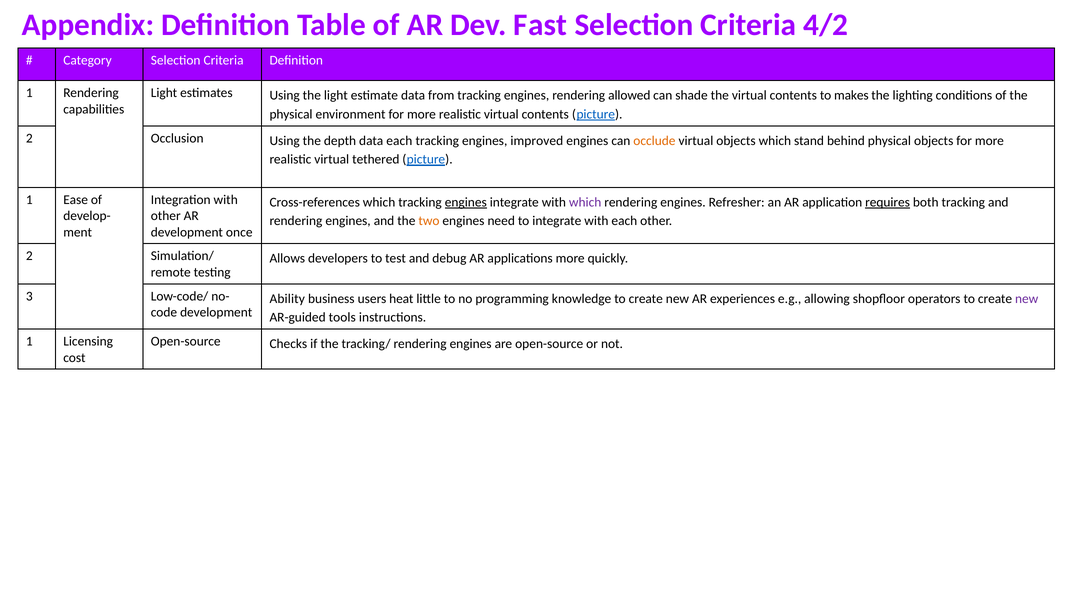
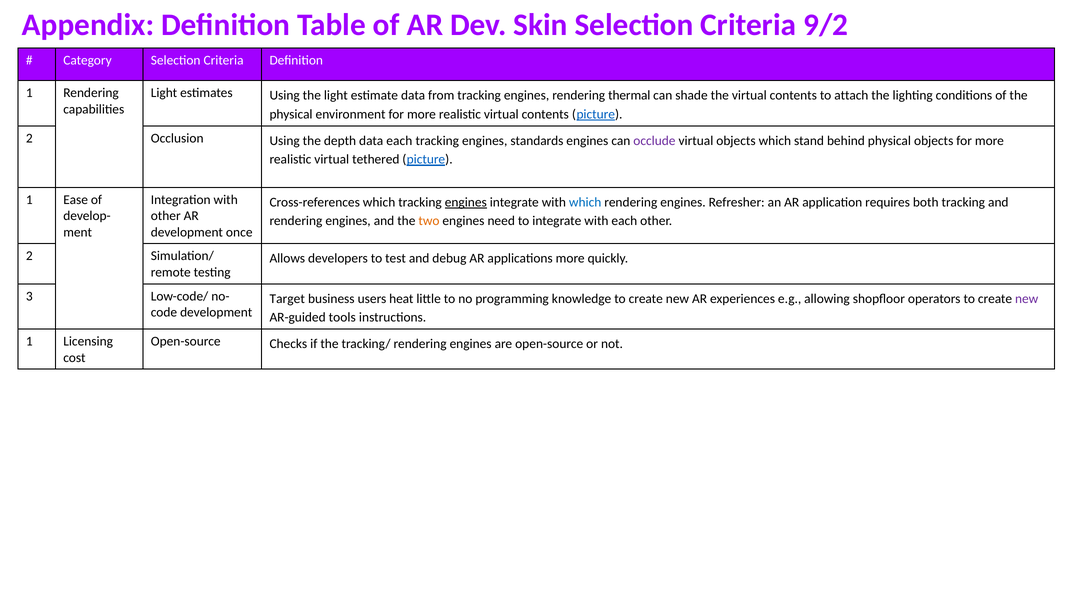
Fast: Fast -> Skin (541, 25)
4/2: 4/2 -> 9/2 (826, 25)
allowed: allowed -> thermal (629, 95)
makes: makes -> attach (851, 95)
improved: improved -> standards (537, 141)
occlude colour: orange -> purple (654, 141)
which colour: purple -> blue (585, 202)
requires underline: present -> none (888, 202)
Ability: Ability -> Target (287, 299)
